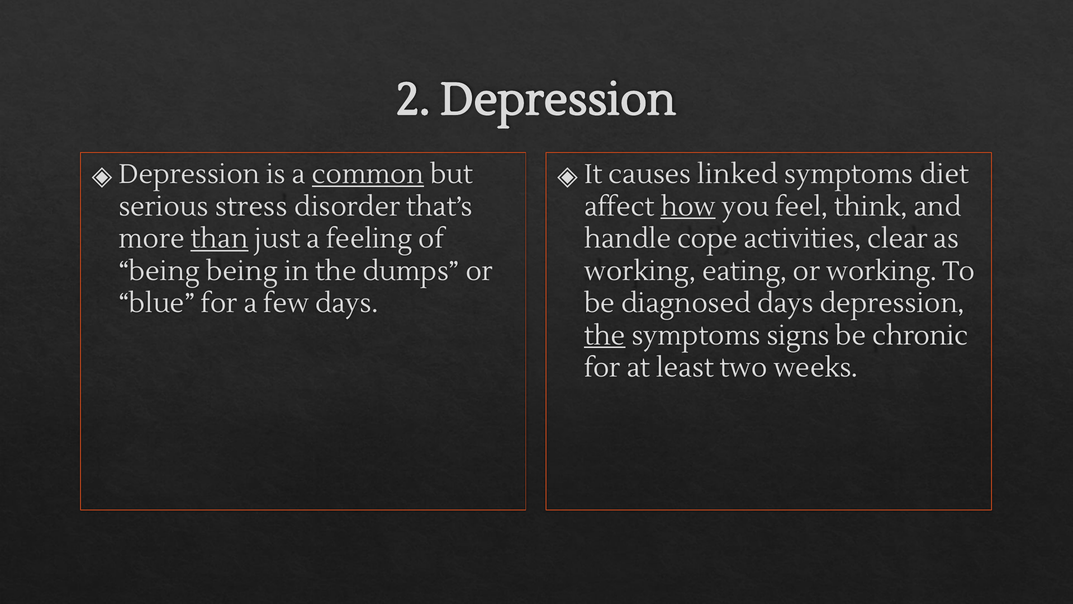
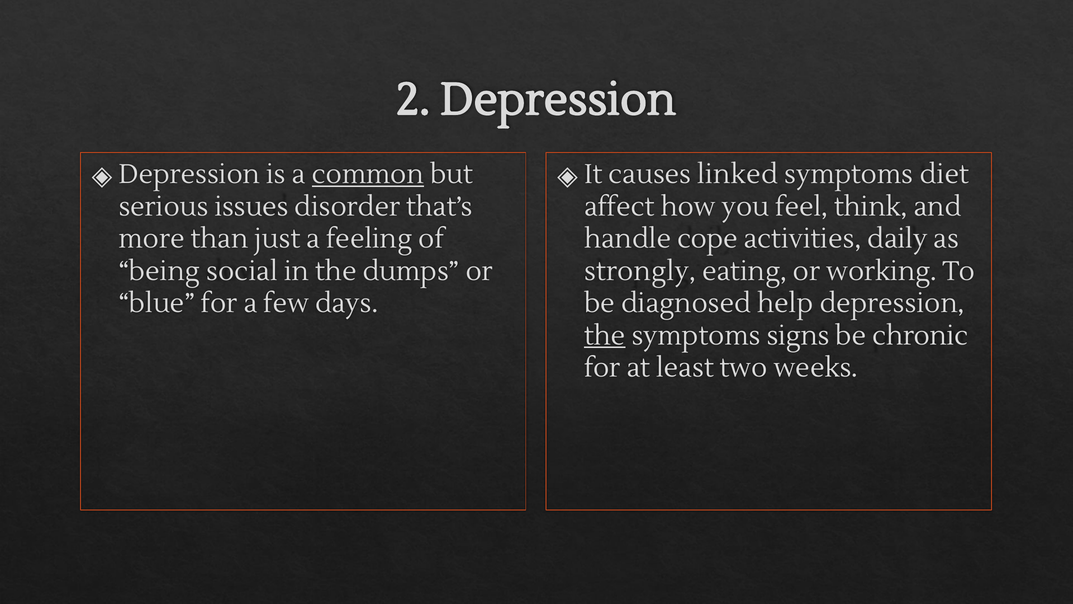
stress: stress -> issues (252, 207)
how underline: present -> none (688, 207)
than underline: present -> none (220, 239)
clear: clear -> daily (897, 239)
being being: being -> social (242, 271)
working: working -> strongly (640, 271)
diagnosed days: days -> help (785, 303)
